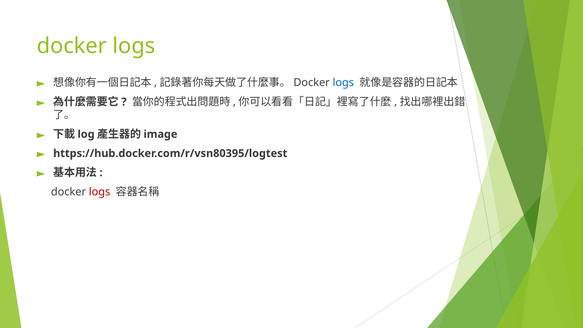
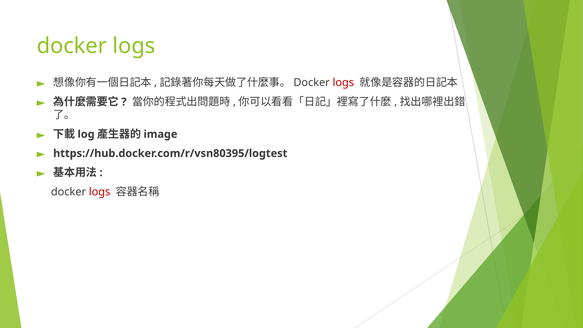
logs colour: blue -> red (343, 83)
